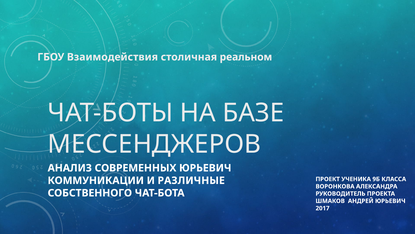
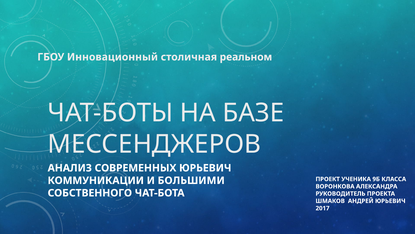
Взаимодействия: Взаимодействия -> Инновационный (112, 57)
РАЗЛИЧНЫЕ: РАЗЛИЧНЫЕ -> БОЛЬШИМИ (191, 180)
